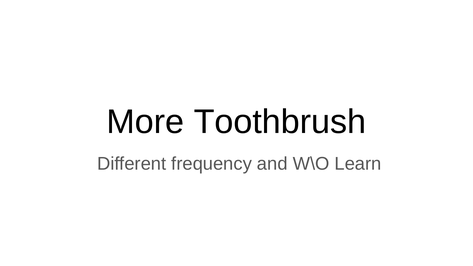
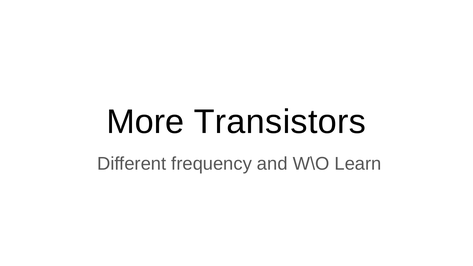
Toothbrush: Toothbrush -> Transistors (280, 122)
